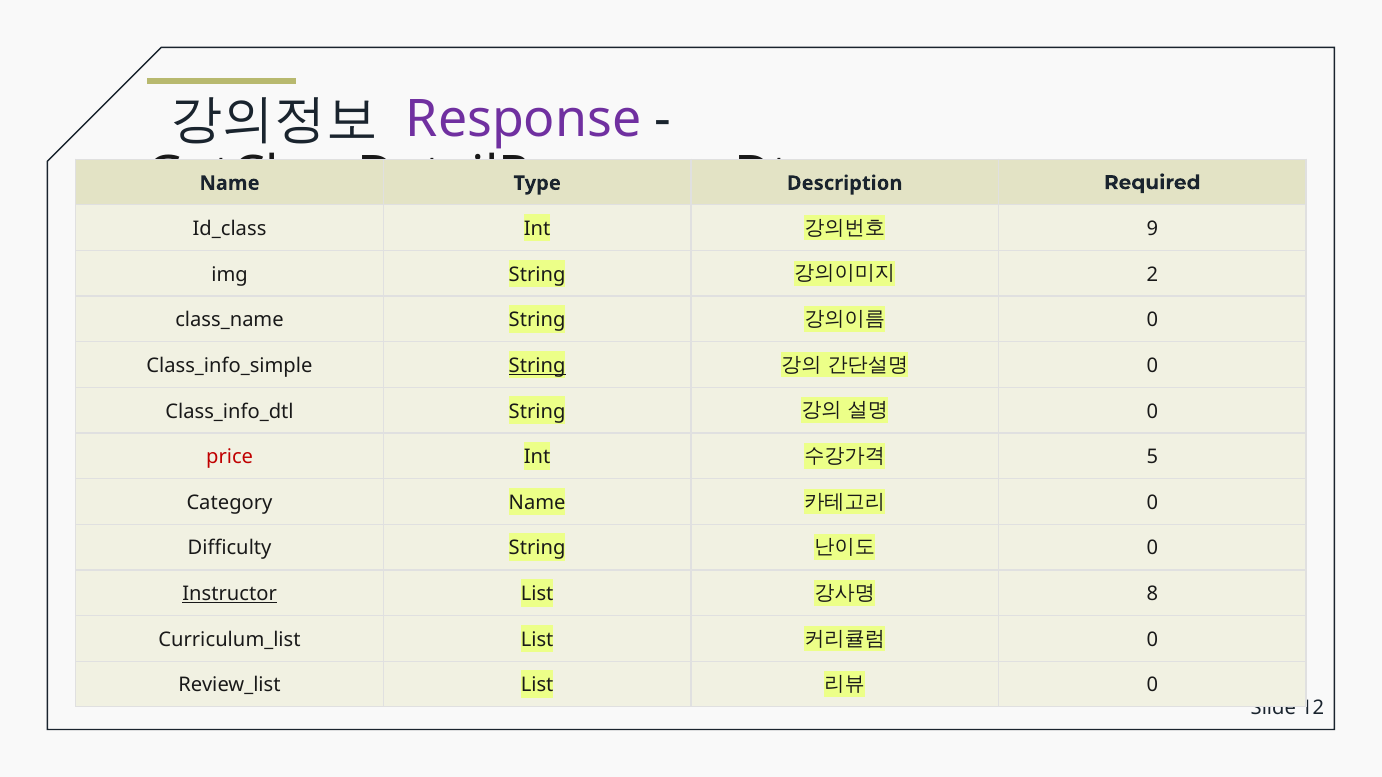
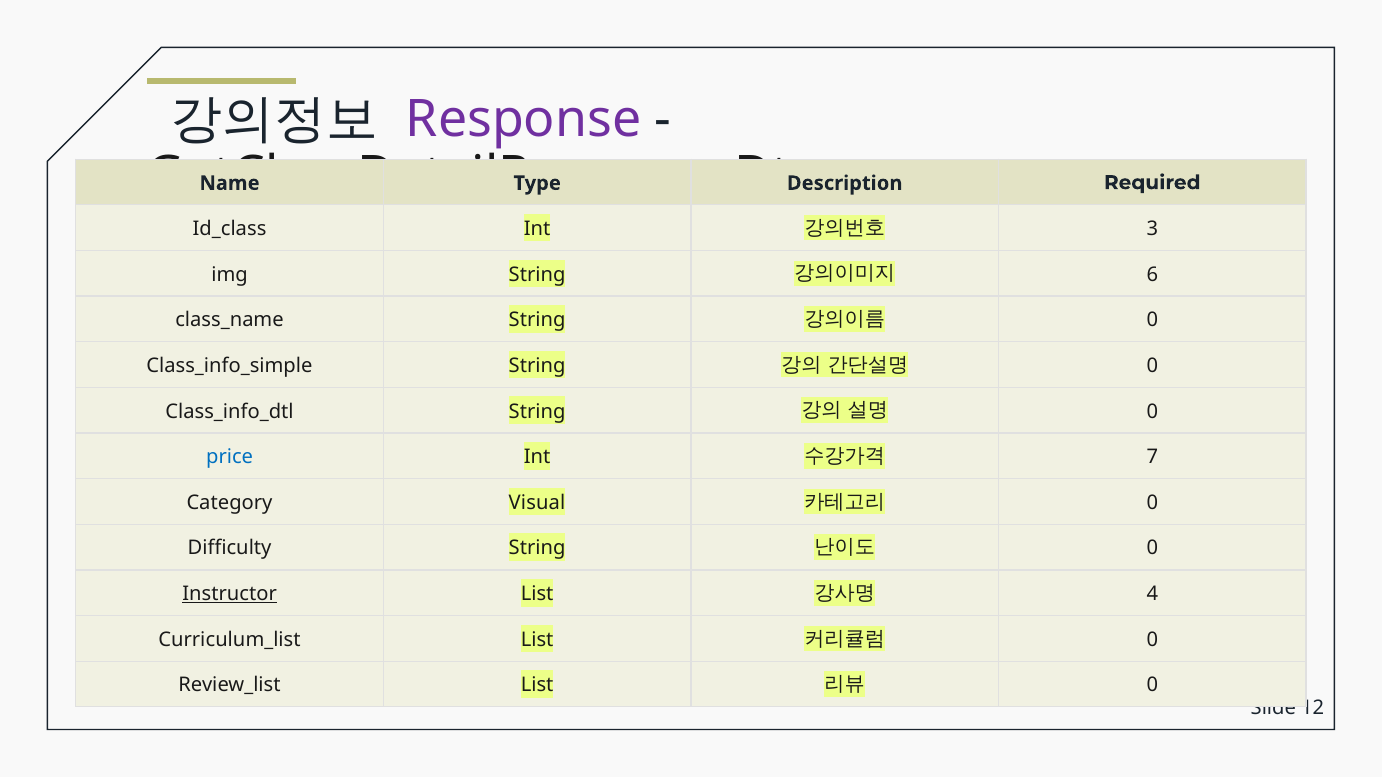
9: 9 -> 3 (1152, 229)
2: 2 -> 6 (1152, 275)
String underline: present -> none (537, 366)
price colour: red -> blue (230, 457)
5: 5 -> 7 (1152, 457)
Category Name: Name -> Visual (537, 503)
8: 8 -> 4 (1152, 594)
